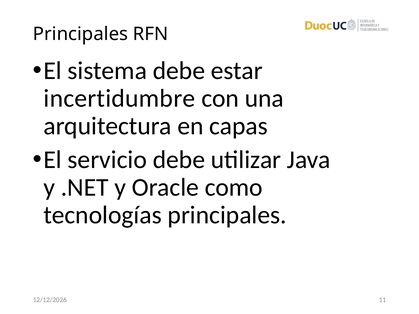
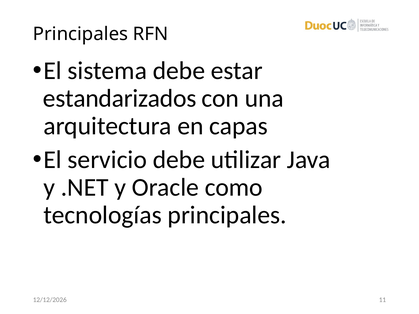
incertidumbre: incertidumbre -> estandarizados (120, 99)
